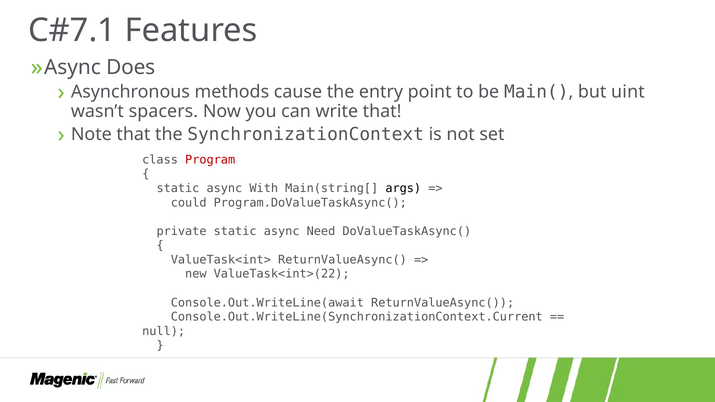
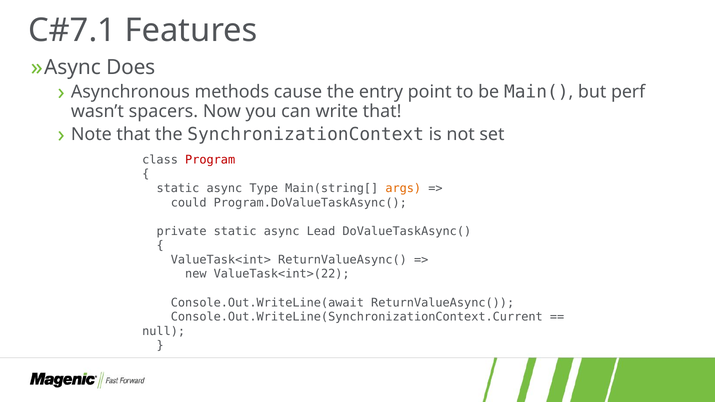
uint: uint -> perf (628, 92)
With: With -> Type (264, 188)
args colour: black -> orange (403, 188)
Need: Need -> Lead (321, 231)
